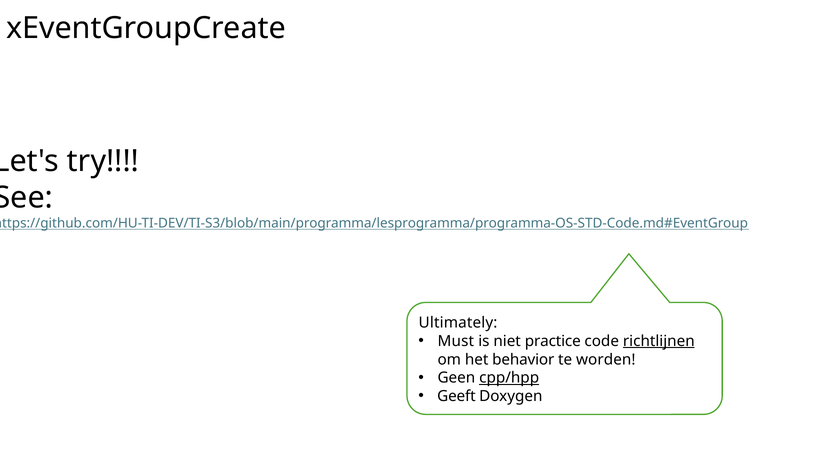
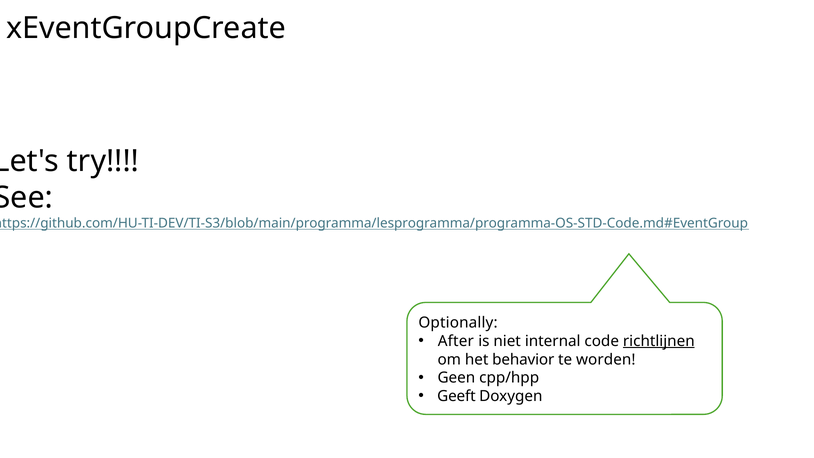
Ultimately: Ultimately -> Optionally (458, 323)
Must: Must -> After (456, 341)
practice: practice -> internal (553, 341)
cpp/hpp underline: present -> none (509, 378)
